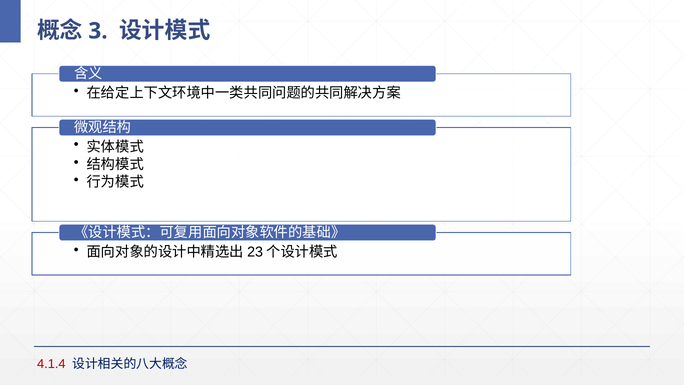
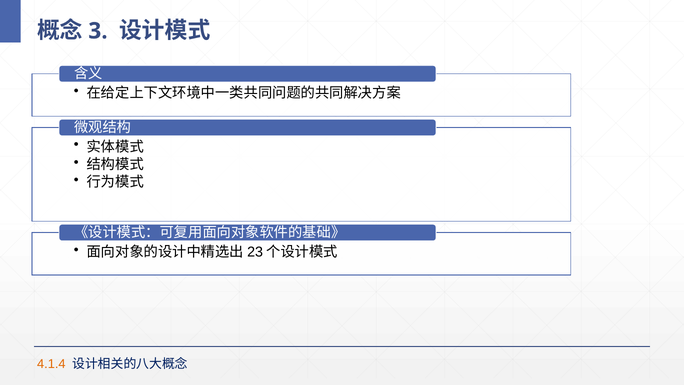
4.1.4 colour: red -> orange (51, 364)
